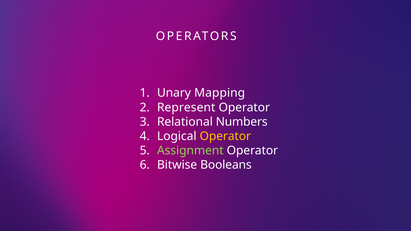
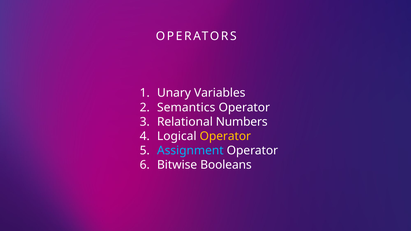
Mapping: Mapping -> Variables (220, 93)
Represent: Represent -> Semantics (186, 107)
Assignment colour: light green -> light blue (190, 151)
